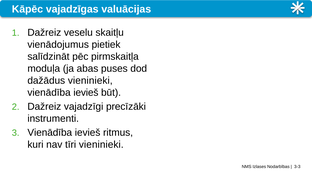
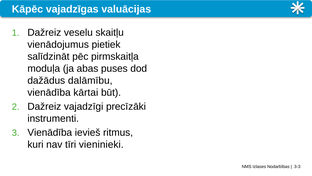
dažādus vieninieki: vieninieki -> dalāmību (90, 80)
ievieš: ievieš -> kārtai (86, 92)
